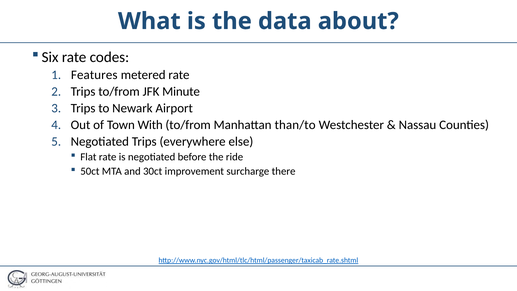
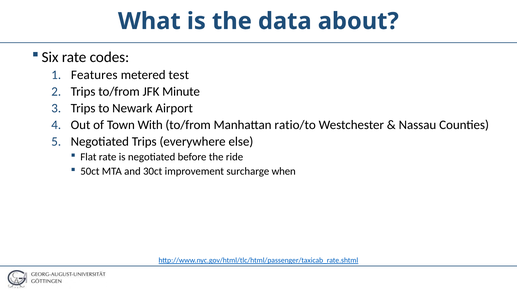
metered rate: rate -> test (179, 75)
than/to: than/to -> ratio/to (295, 125)
there: there -> when (284, 171)
